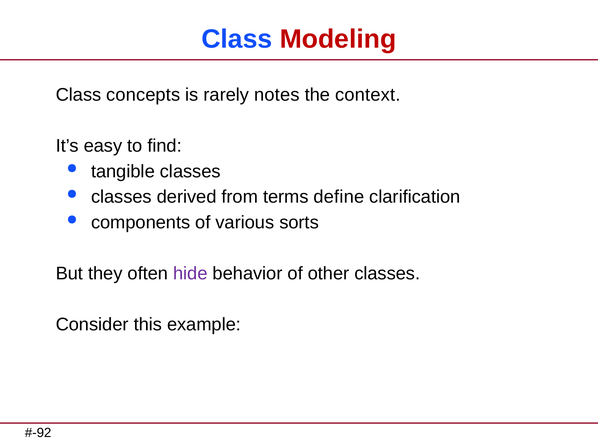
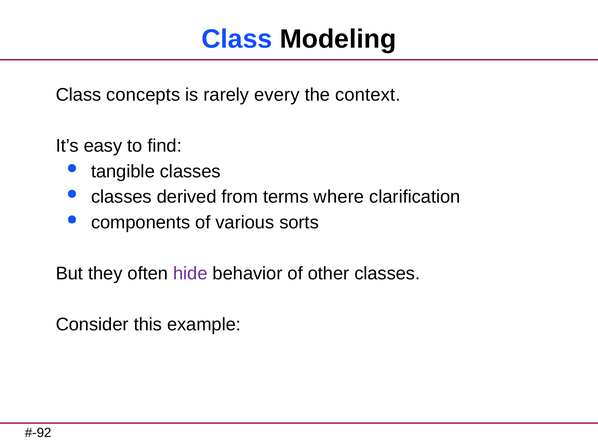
Modeling colour: red -> black (338, 39)
notes: notes -> every (277, 95)
define: define -> where (339, 197)
